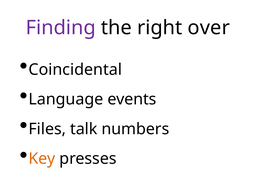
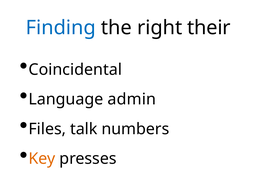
Finding colour: purple -> blue (61, 28)
over: over -> their (209, 28)
events: events -> admin (132, 99)
